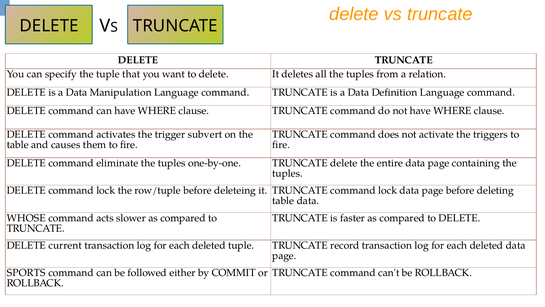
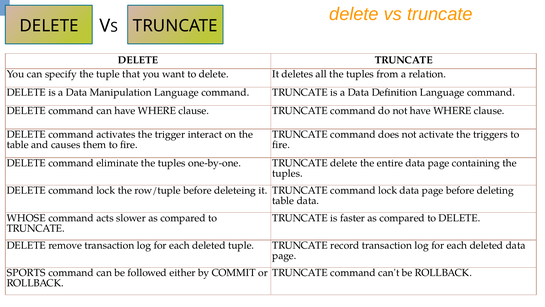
subvert: subvert -> interact (205, 134)
current: current -> remove (65, 245)
